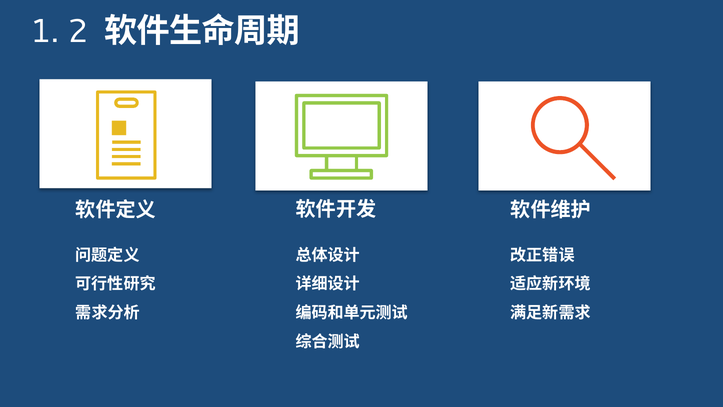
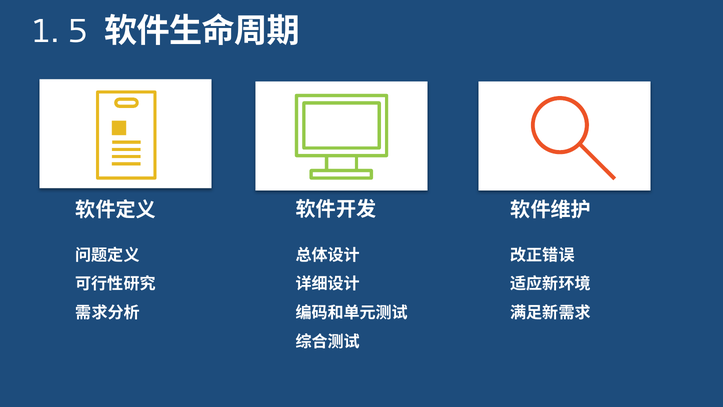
2: 2 -> 5 (78, 31)
